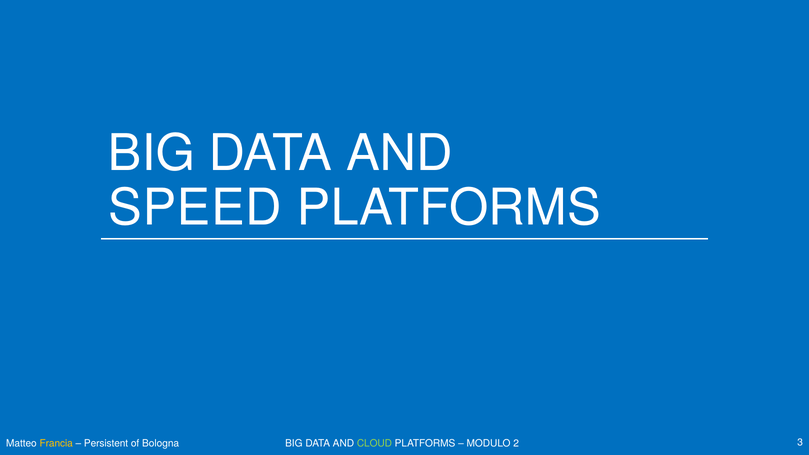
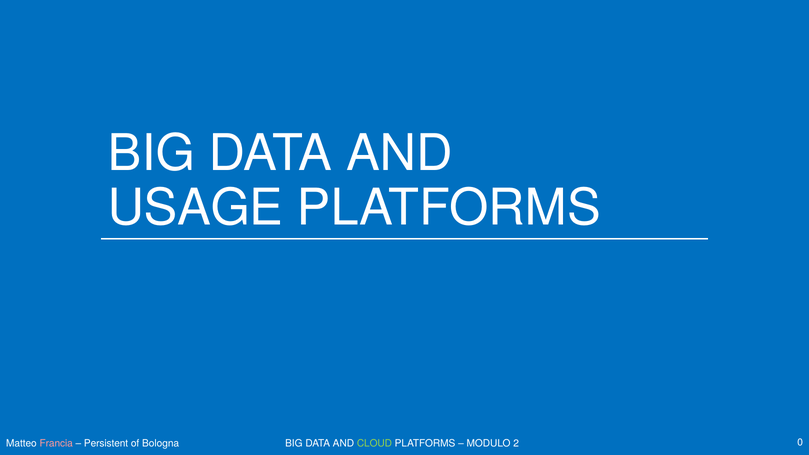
SPEED: SPEED -> USAGE (196, 208)
Francia colour: yellow -> pink (56, 444)
3: 3 -> 0 (800, 442)
